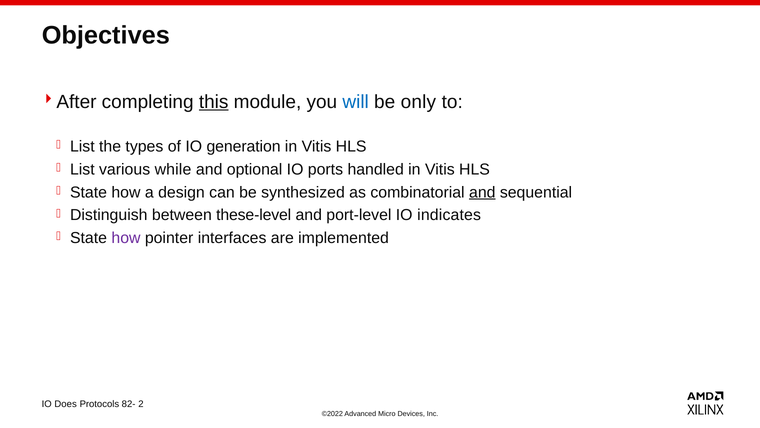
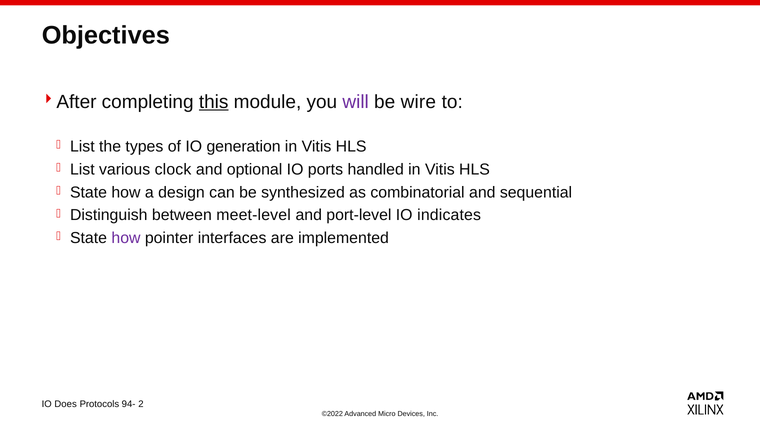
will colour: blue -> purple (356, 102)
only: only -> wire (418, 102)
while: while -> clock (173, 169)
and underline: present -> none (482, 192)
these-level: these-level -> meet-level (254, 215)
82-: 82- -> 94- (129, 403)
